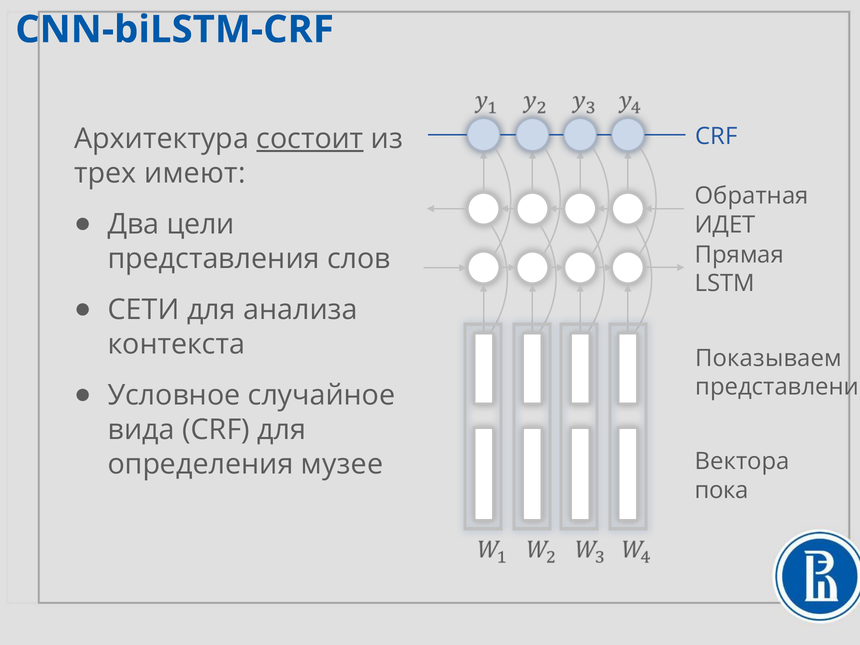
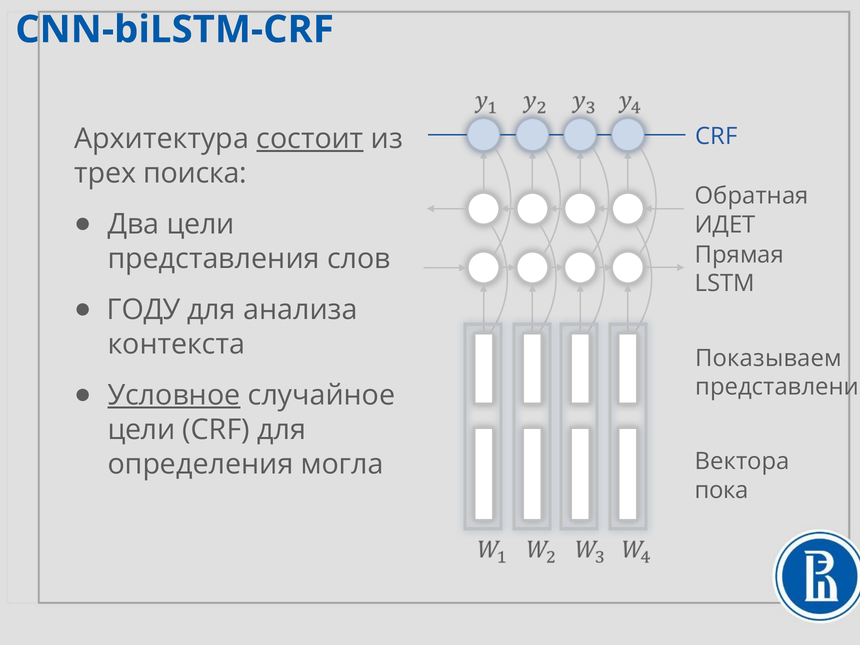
имеют: имеют -> поиска (195, 173)
СЕТИ: СЕТИ -> ГОДУ (144, 310)
Условное underline: none -> present (174, 395)
вида: вида -> цели (141, 430)
музее: музее -> могла (342, 464)
